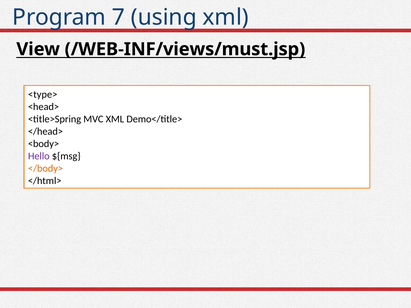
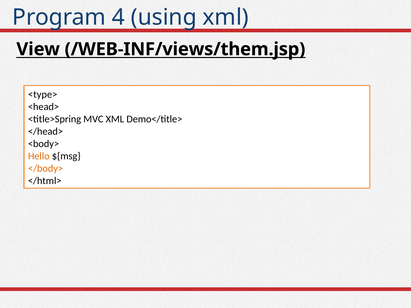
7: 7 -> 4 (118, 17)
/WEB-INF/views/must.jsp: /WEB-INF/views/must.jsp -> /WEB-INF/views/them.jsp (185, 49)
Hello colour: purple -> orange (39, 156)
